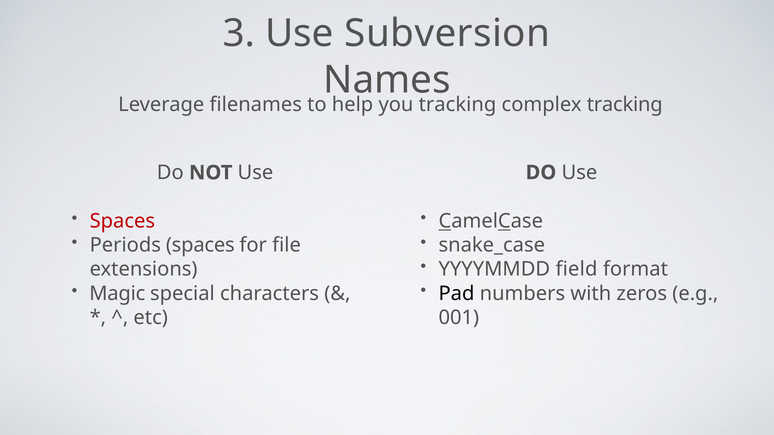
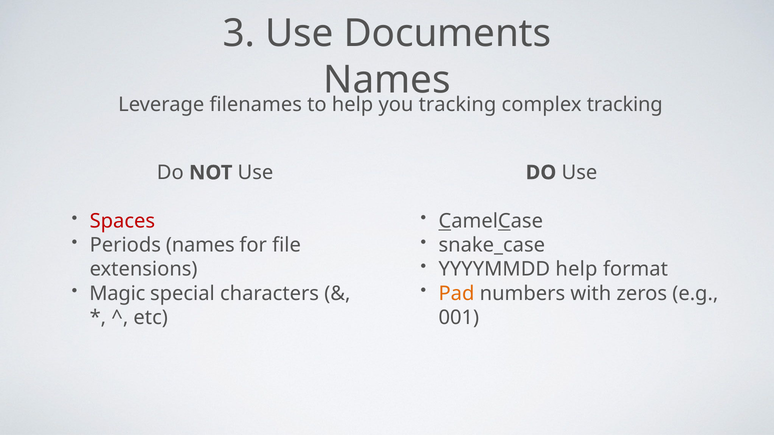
Subversion: Subversion -> Documents (448, 34)
Periods spaces: spaces -> names (200, 245)
YYYYMMDD field: field -> help (577, 269)
Pad colour: black -> orange (457, 294)
